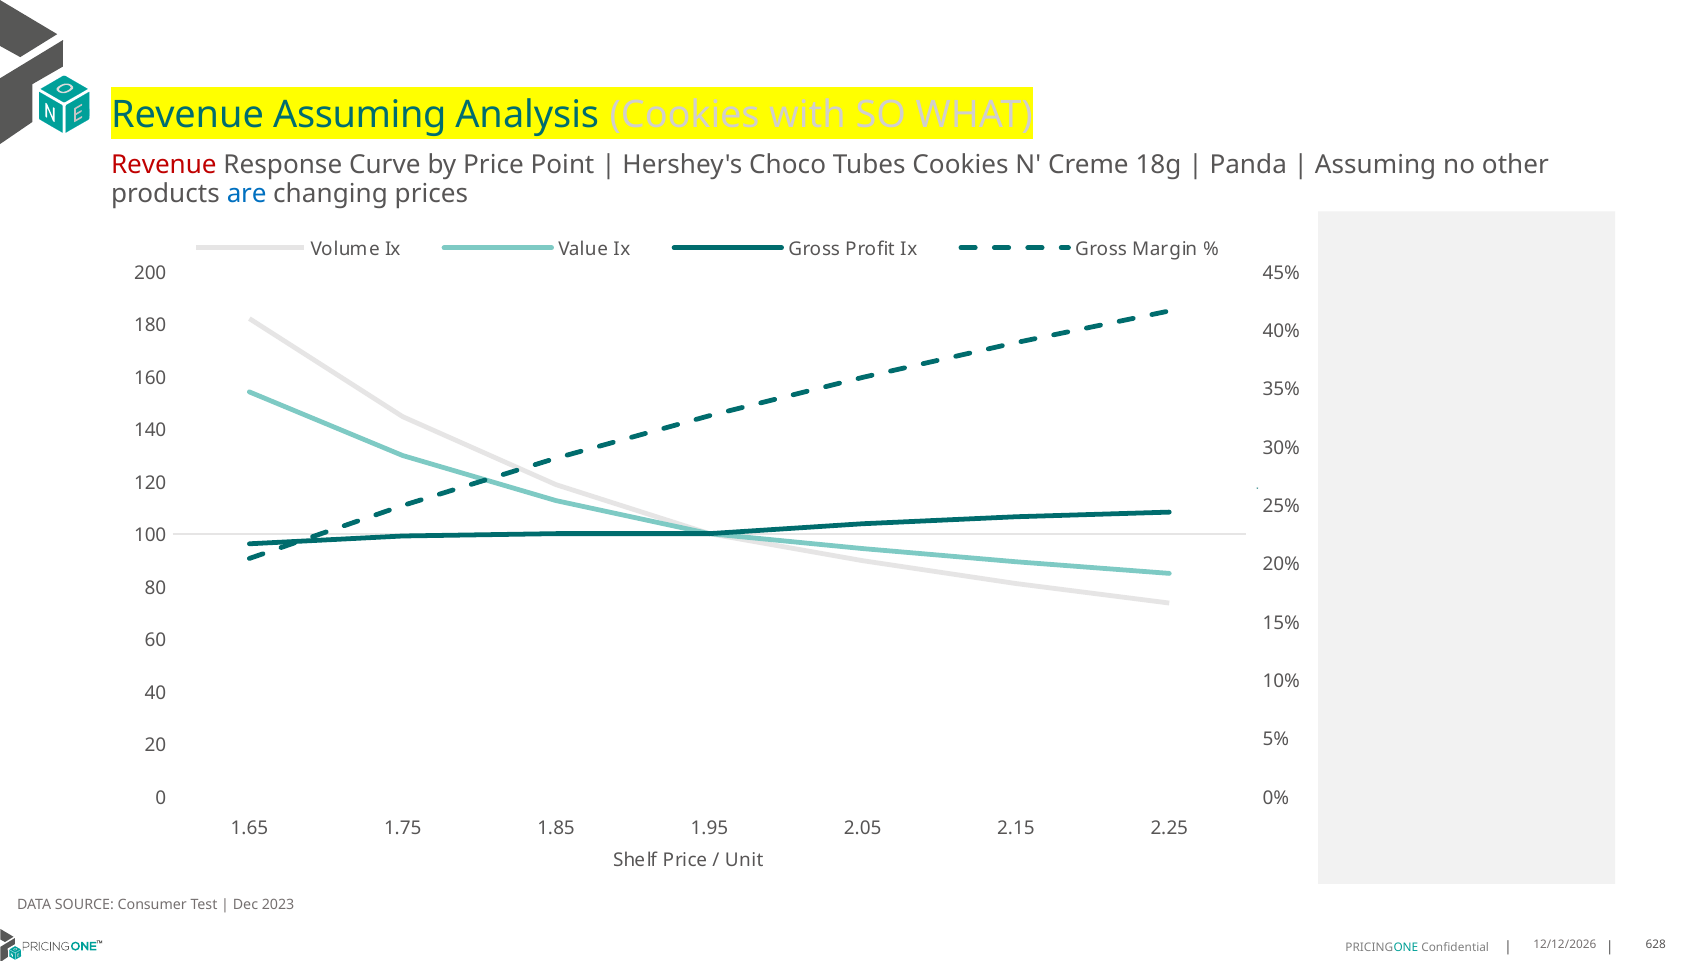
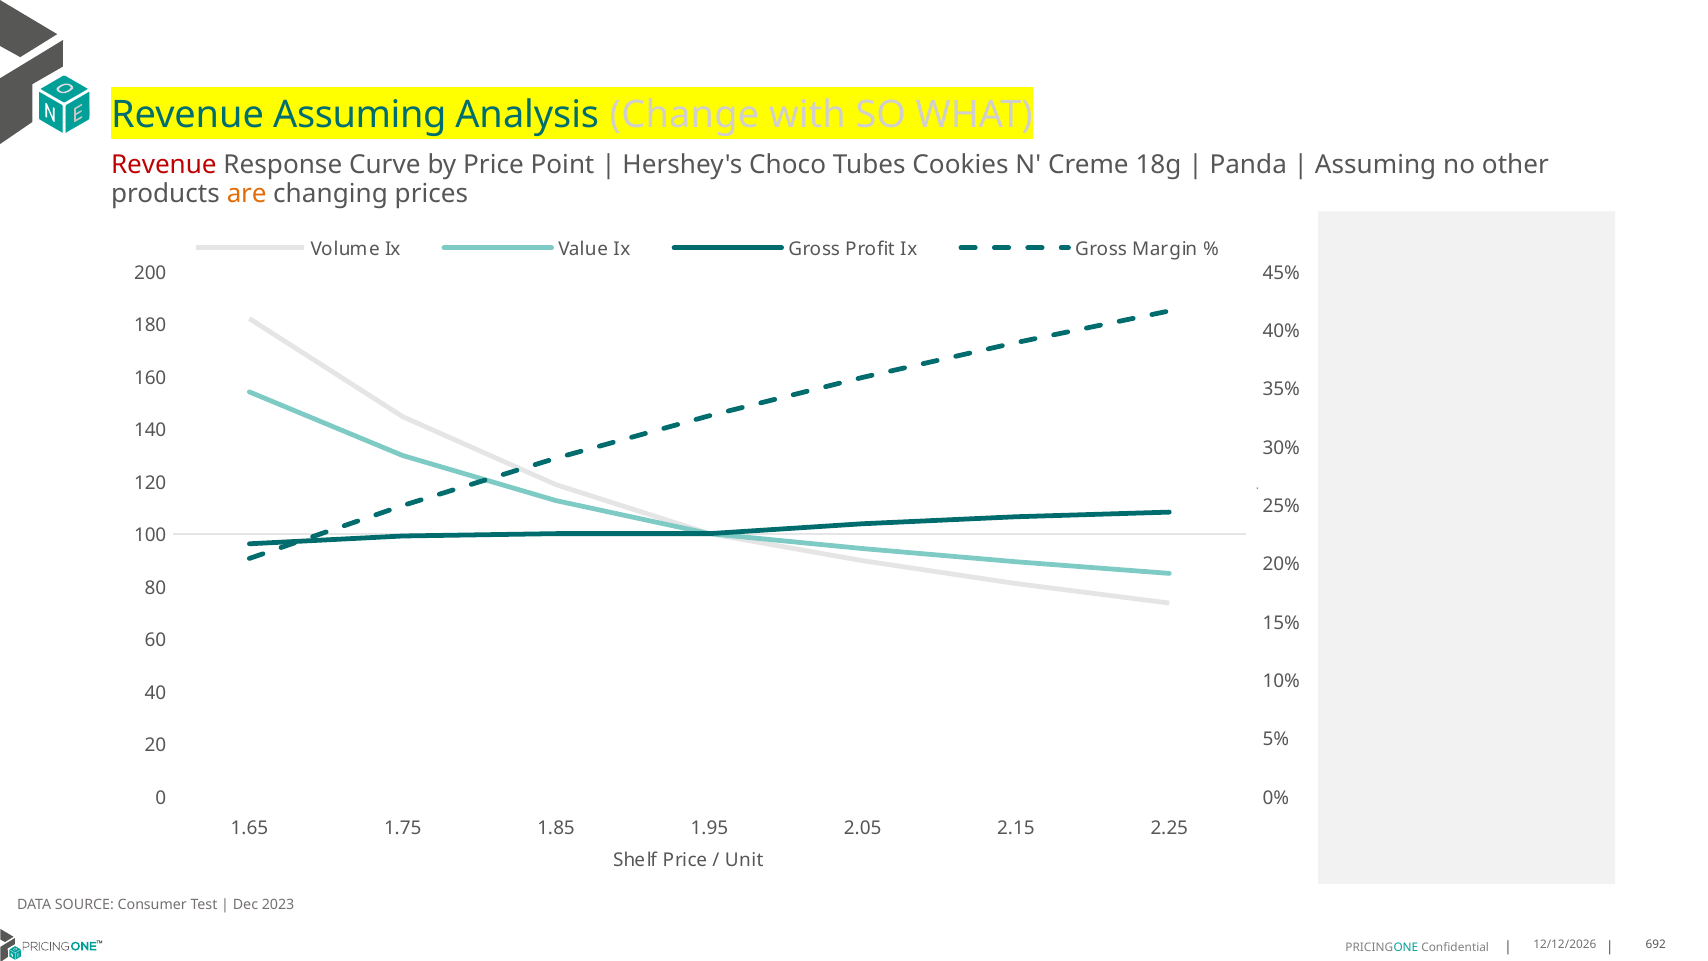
Analysis Cookies: Cookies -> Change (685, 115)
are colour: blue -> orange (247, 193)
628: 628 -> 692 (1656, 945)
